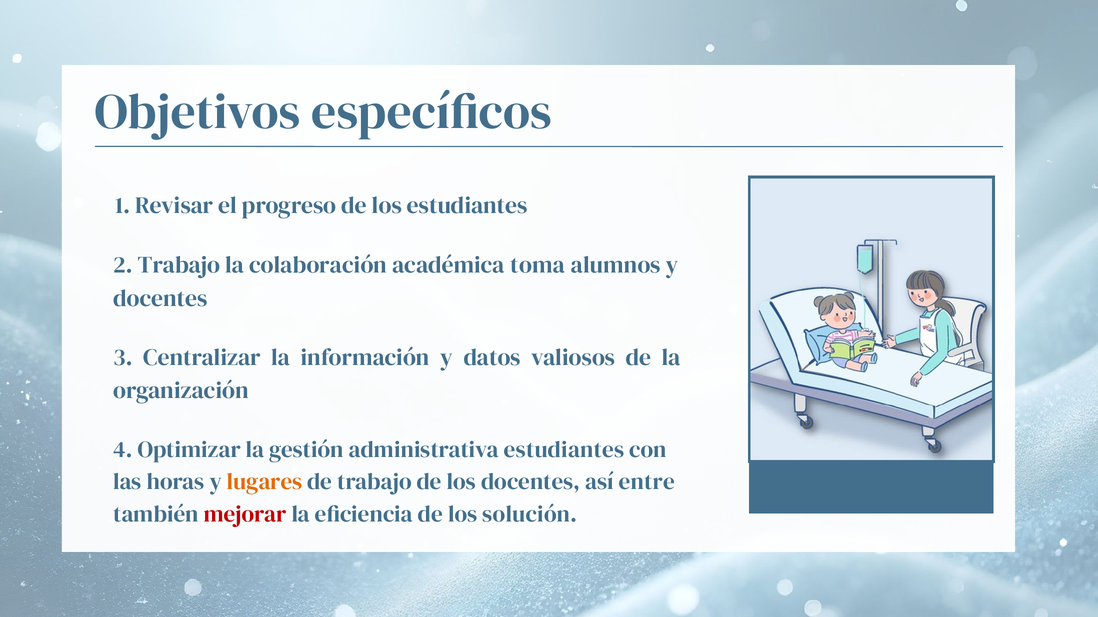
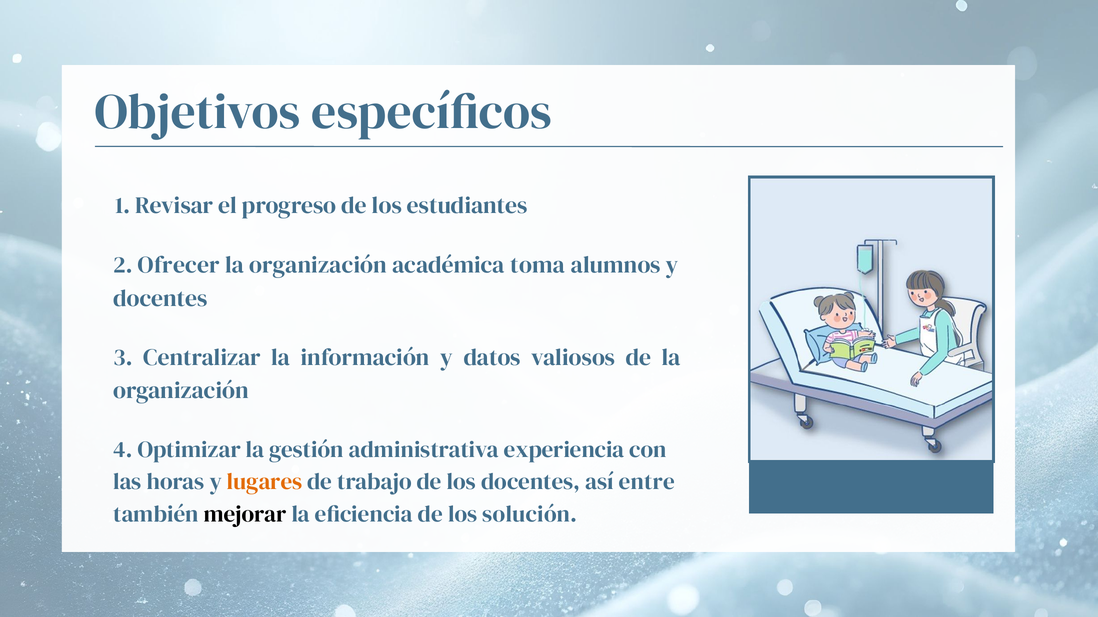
2 Trabajo: Trabajo -> Ofrecer (179, 265)
colaboración: colaboración -> organización (318, 265)
administrativa estudiantes: estudiantes -> experiencia (564, 450)
mejorar colour: red -> black (245, 515)
